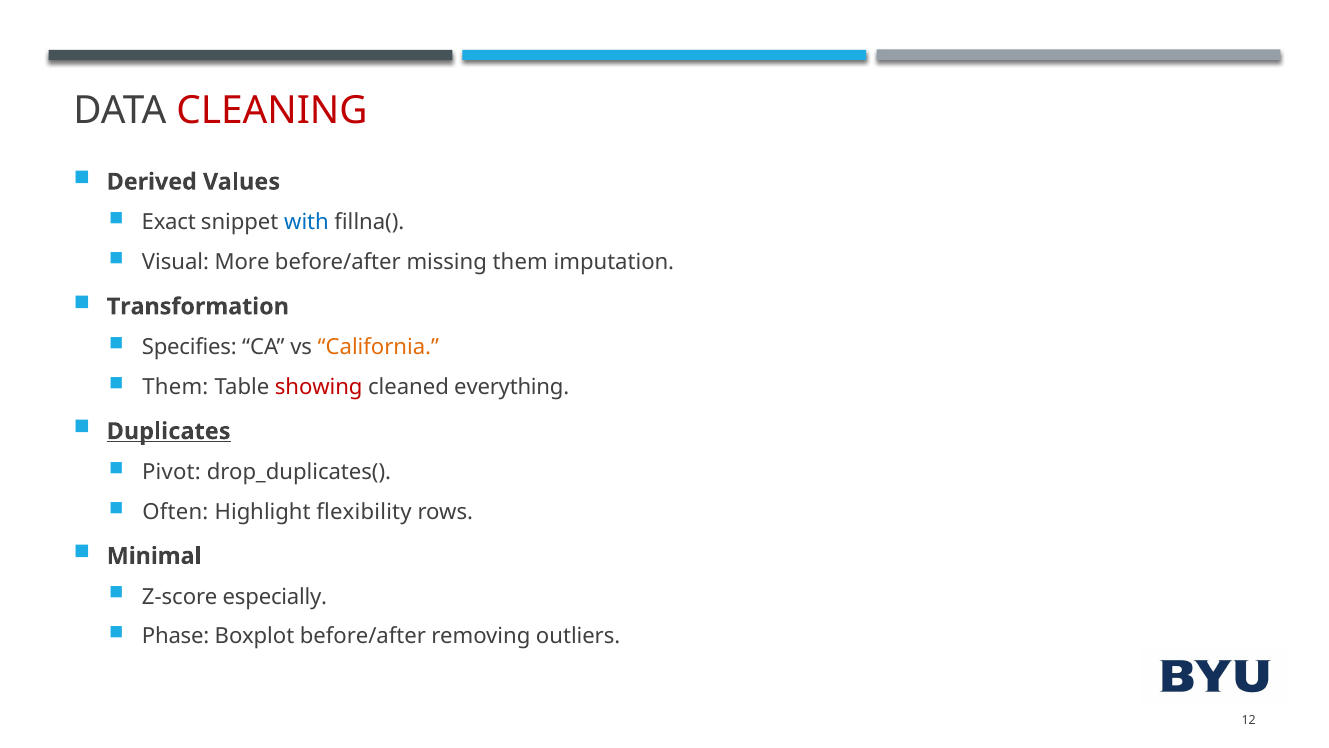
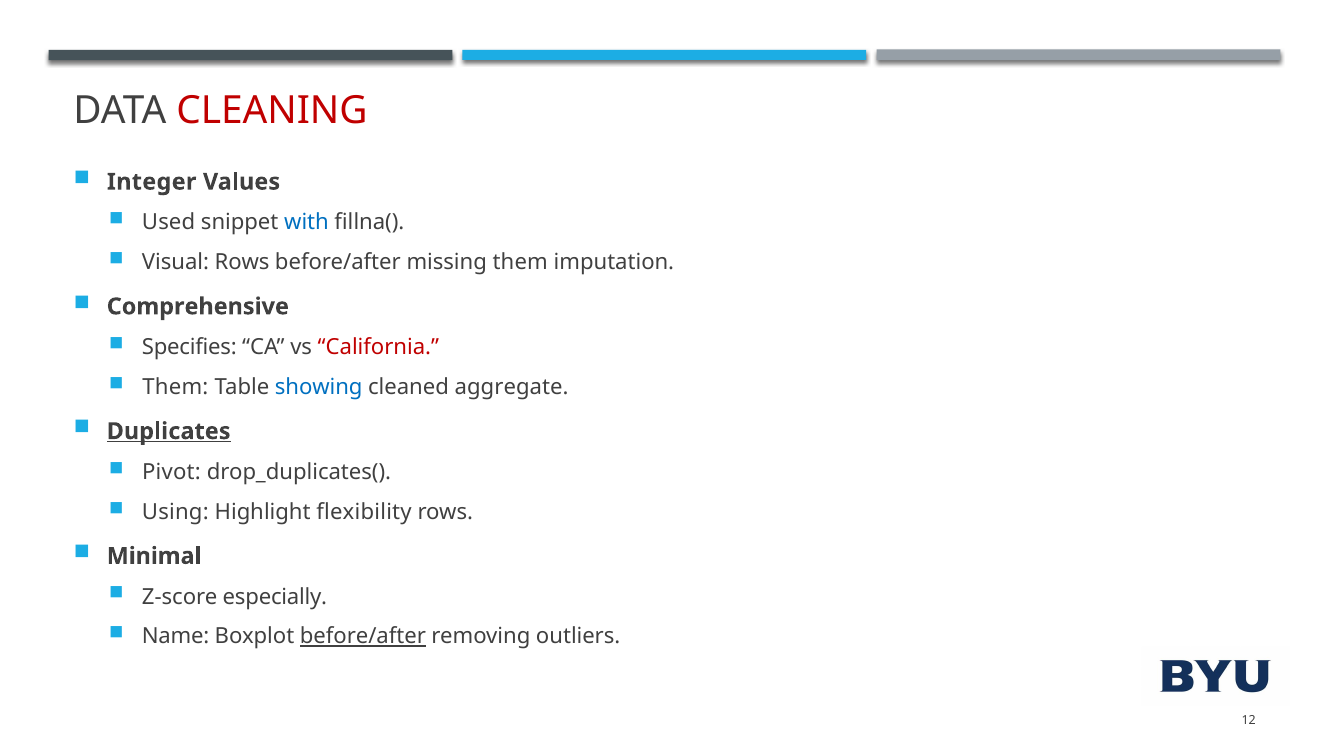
Derived: Derived -> Integer (152, 182)
Exact: Exact -> Used (169, 222)
Visual More: More -> Rows (242, 262)
Transformation: Transformation -> Comprehensive (198, 306)
California colour: orange -> red (378, 347)
showing colour: red -> blue (319, 387)
everything: everything -> aggregate (512, 387)
Often: Often -> Using (175, 512)
Phase: Phase -> Name (176, 636)
before/after underline: none -> present (363, 636)
